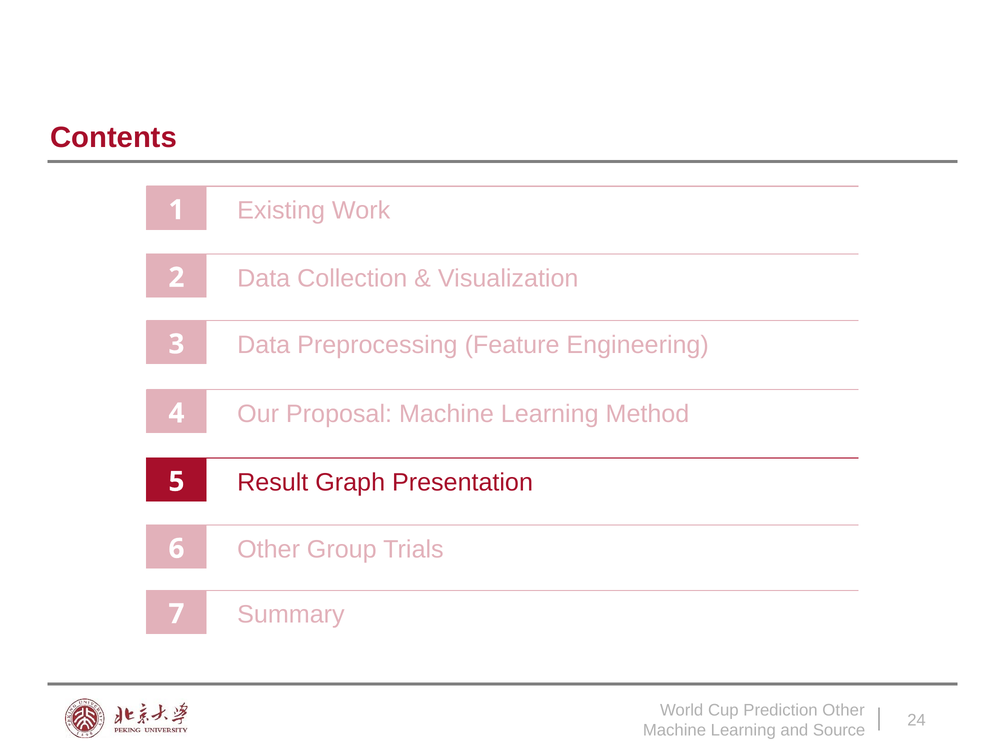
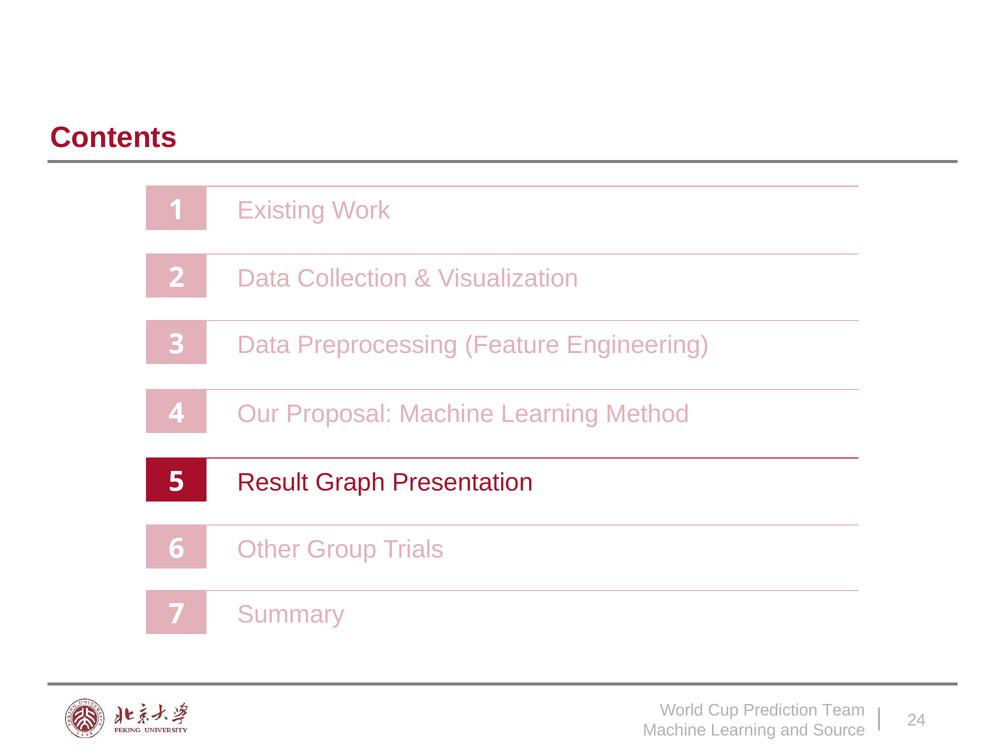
Prediction Other: Other -> Team (844, 710)
